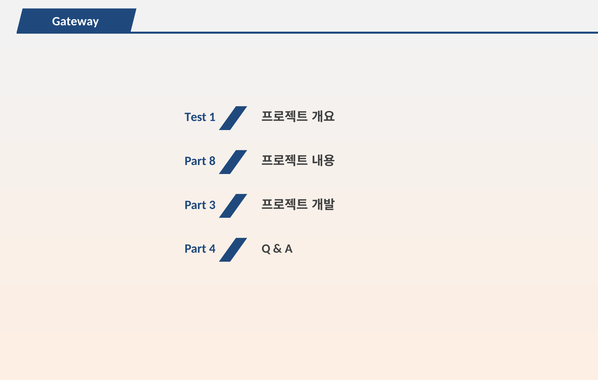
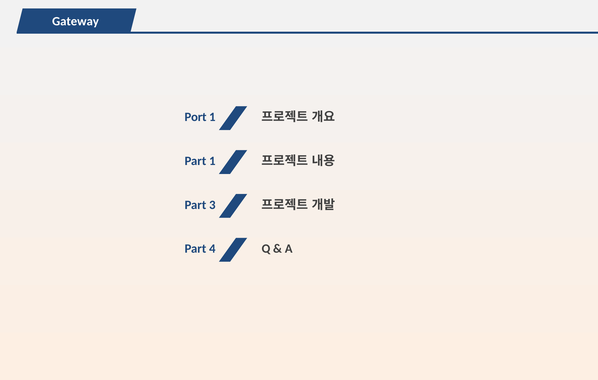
Test: Test -> Port (196, 117)
Part 8: 8 -> 1 (212, 161)
